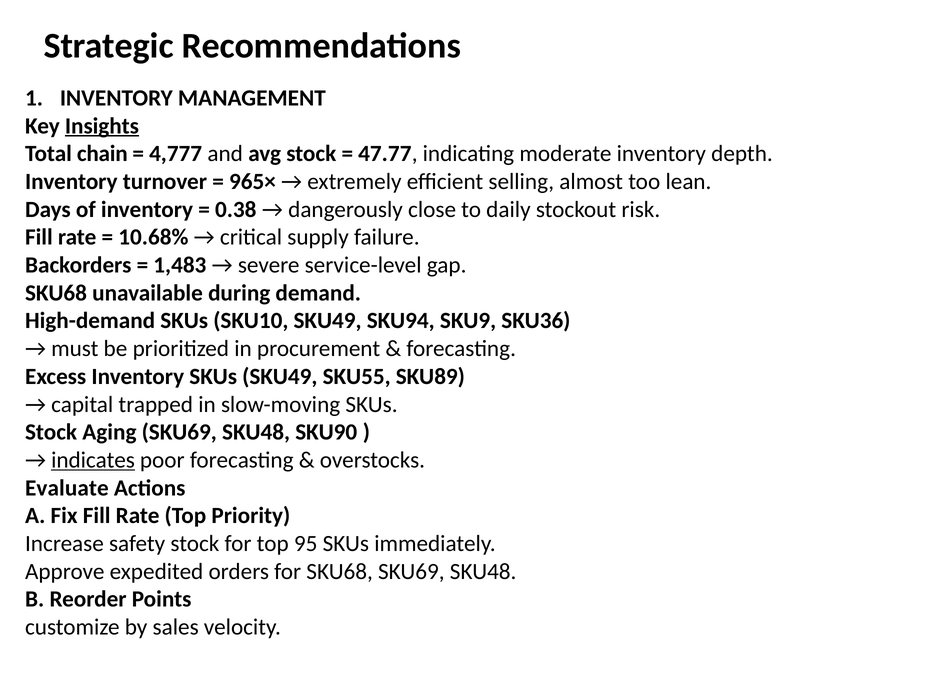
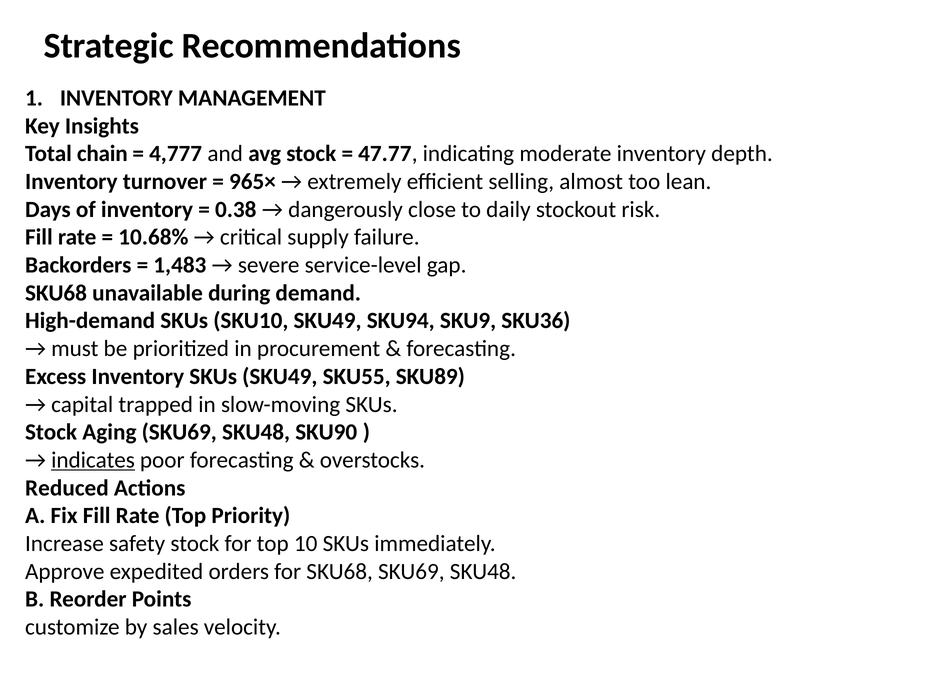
Insights underline: present -> none (102, 126)
Evaluate: Evaluate -> Reduced (67, 488)
95: 95 -> 10 (306, 544)
